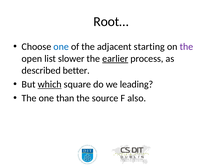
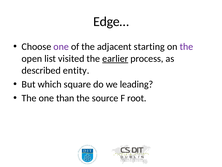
Root…: Root… -> Edge… (111, 21)
one colour: blue -> purple (61, 47)
slower: slower -> visited (71, 58)
better: better -> entity (76, 70)
which underline: present -> none (50, 84)
also: also -> root (137, 98)
